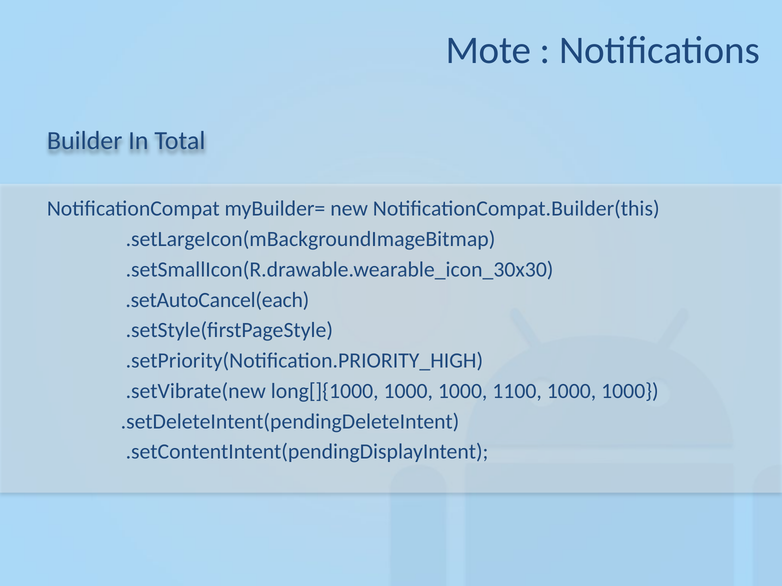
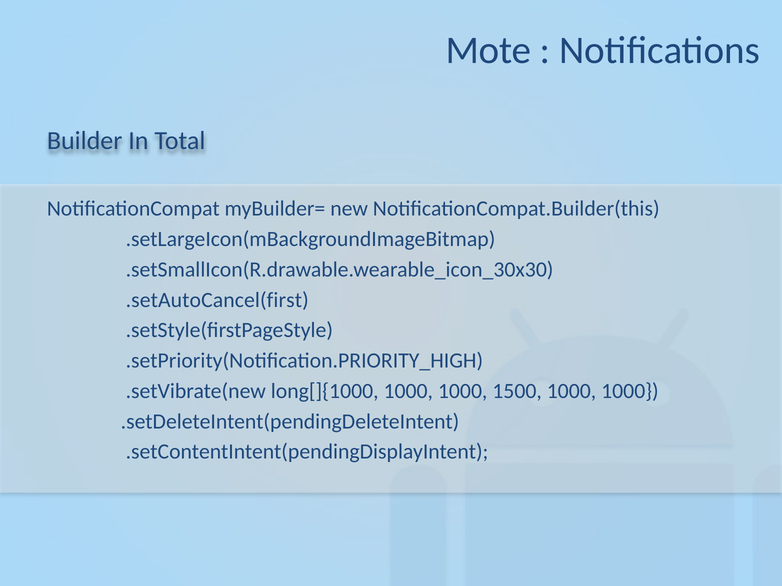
.setAutoCancel(each: .setAutoCancel(each -> .setAutoCancel(first (217, 300)
1100: 1100 -> 1500 (517, 391)
